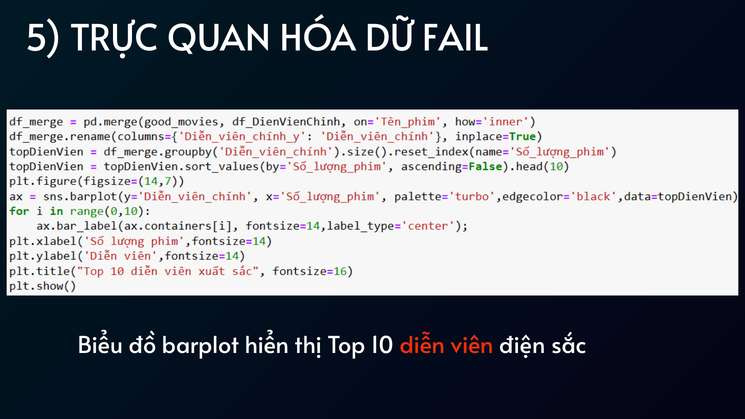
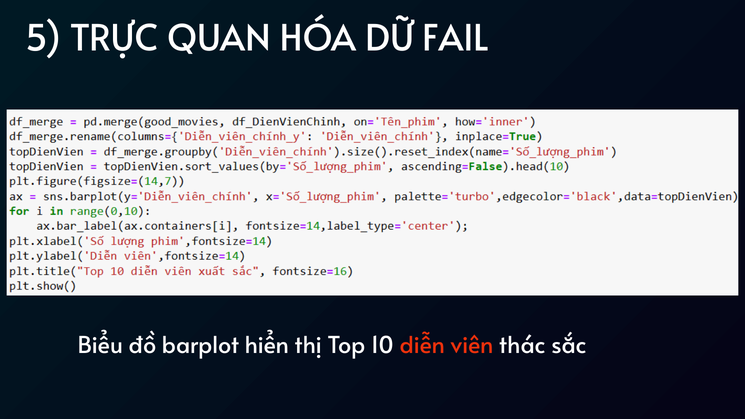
điện: điện -> thác (523, 346)
